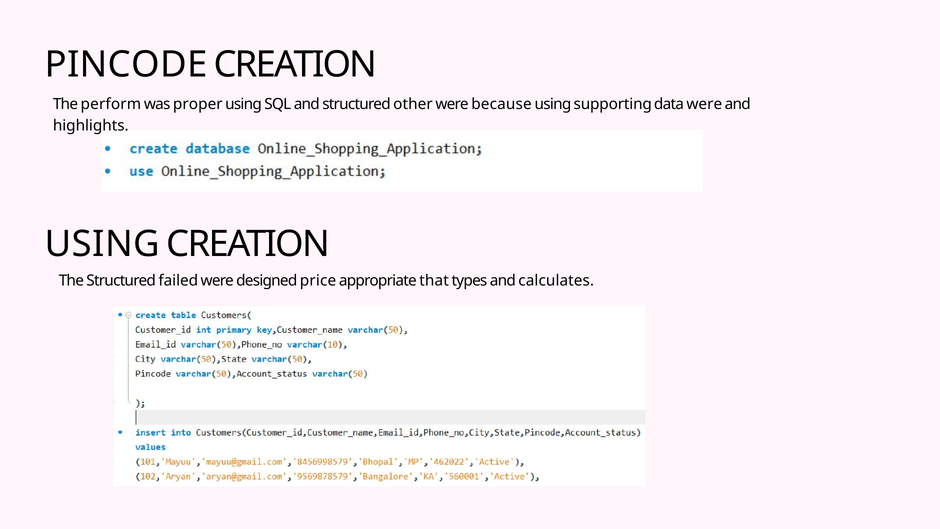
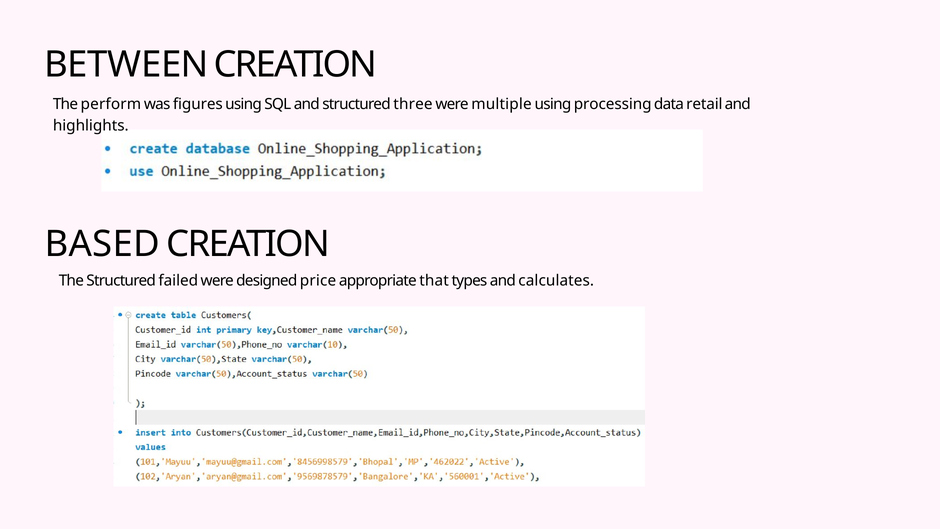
PINCODE: PINCODE -> BETWEEN (126, 65)
proper: proper -> figures (198, 104)
other: other -> three (413, 104)
because: because -> multiple (501, 104)
supporting: supporting -> processing (613, 104)
data were: were -> retail (704, 104)
USING: USING -> BASED (102, 244)
